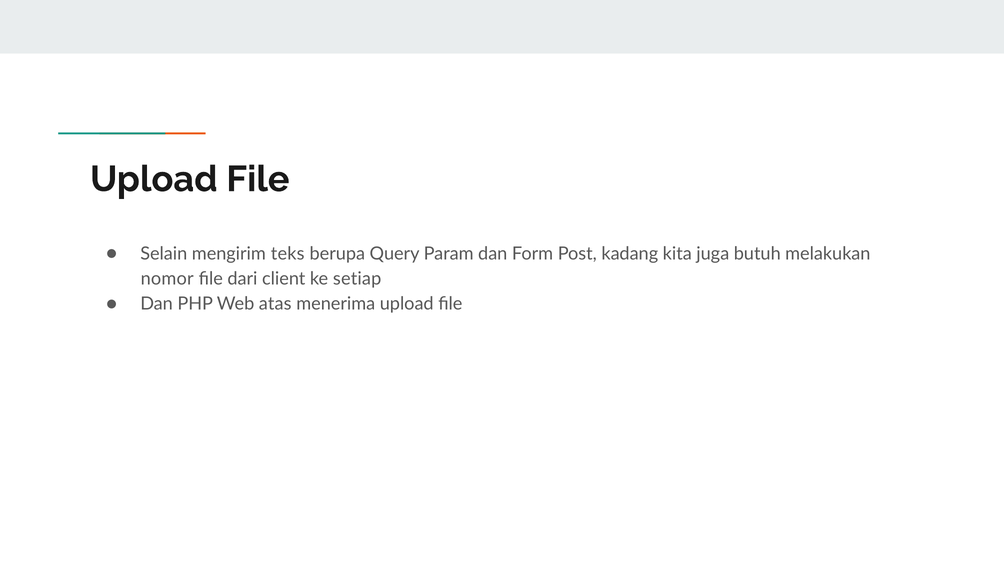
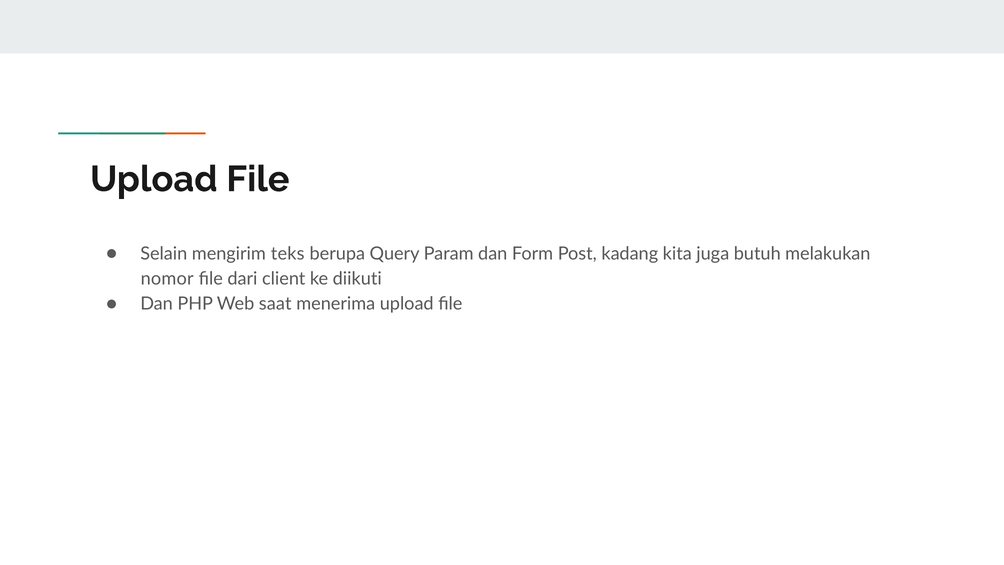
setiap: setiap -> diikuti (357, 279)
atas: atas -> saat (275, 304)
